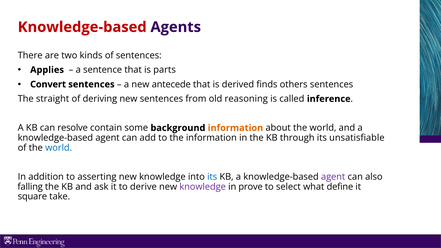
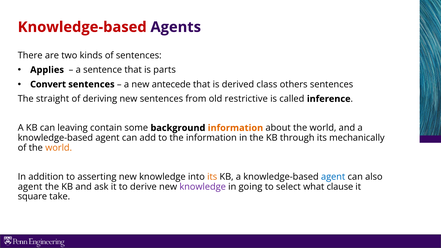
finds: finds -> class (267, 84)
reasoning: reasoning -> restrictive (246, 99)
resolve: resolve -> leaving (73, 128)
unsatisfiable: unsatisfiable -> mechanically (357, 138)
world colour: blue -> orange (59, 148)
its colour: blue -> orange (212, 177)
agent colour: purple -> blue (333, 177)
falling: falling -> agent (30, 187)
prove: prove -> going (250, 187)
define: define -> clause (340, 187)
